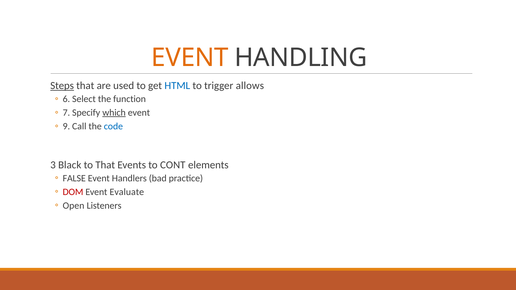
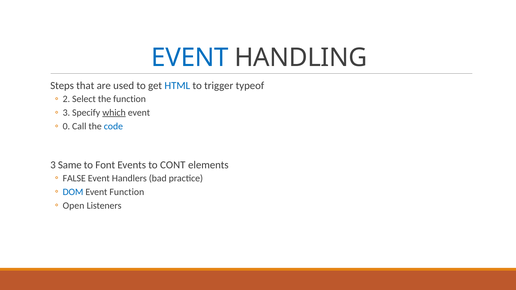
EVENT colour: orange -> blue (190, 58)
Steps underline: present -> none (62, 86)
allows: allows -> typeof (250, 86)
6: 6 -> 2 (66, 99)
7: 7 -> 3 (66, 113)
9: 9 -> 0 (66, 126)
Black: Black -> Same (70, 165)
to That: That -> Font (105, 165)
DOM colour: red -> blue (73, 192)
Event Evaluate: Evaluate -> Function (127, 192)
